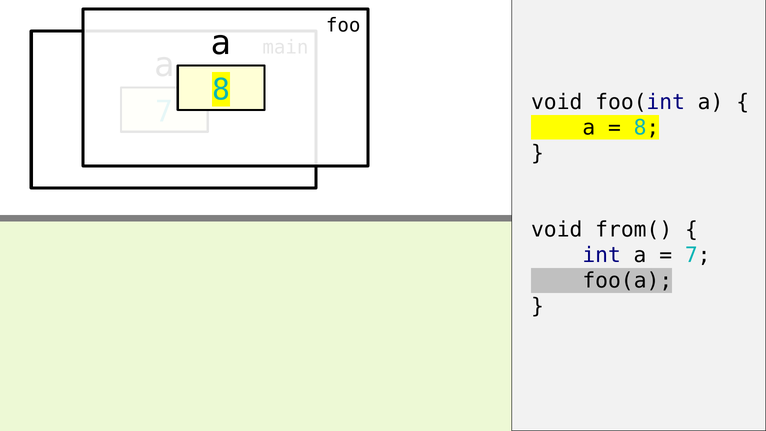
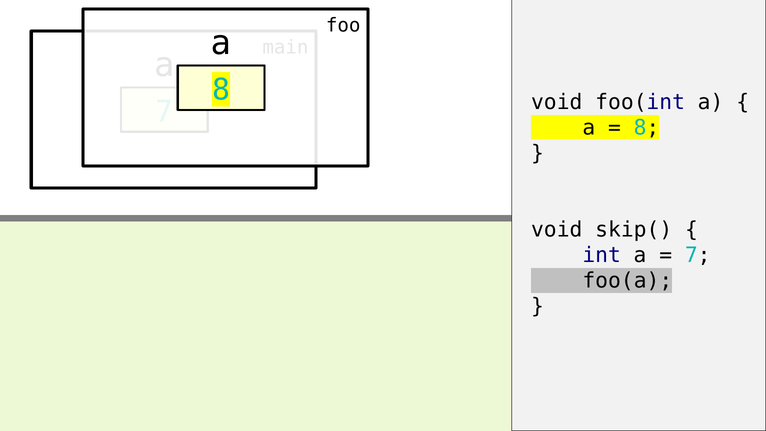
from(: from( -> skip( (634, 230)
